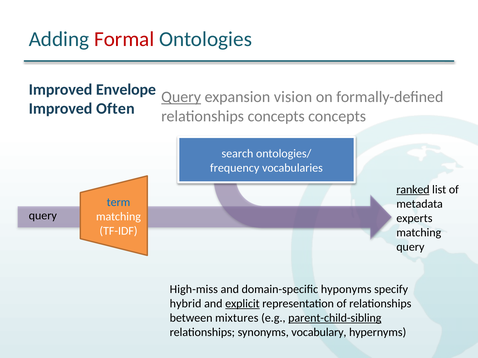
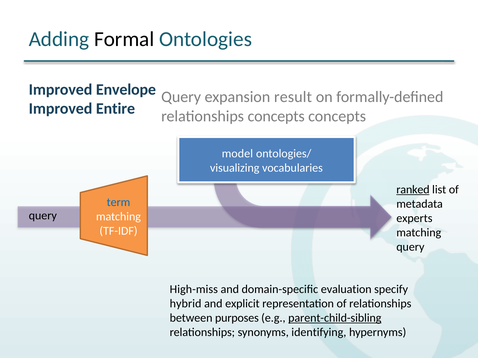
Formal colour: red -> black (124, 39)
Query underline: present -> none (181, 97)
vision: vision -> result (293, 97)
Often: Often -> Entire (115, 109)
search: search -> model (237, 154)
frequency: frequency -> visualizing (235, 168)
hyponyms: hyponyms -> evaluation (346, 290)
explicit underline: present -> none (242, 304)
mixtures: mixtures -> purposes (237, 318)
vocabulary: vocabulary -> identifying (319, 333)
